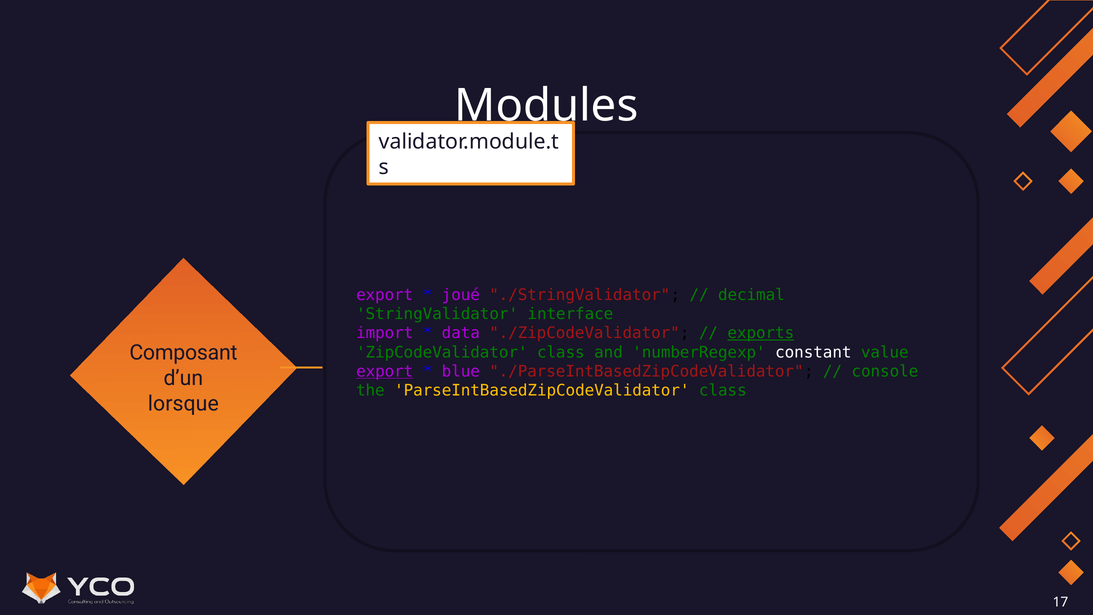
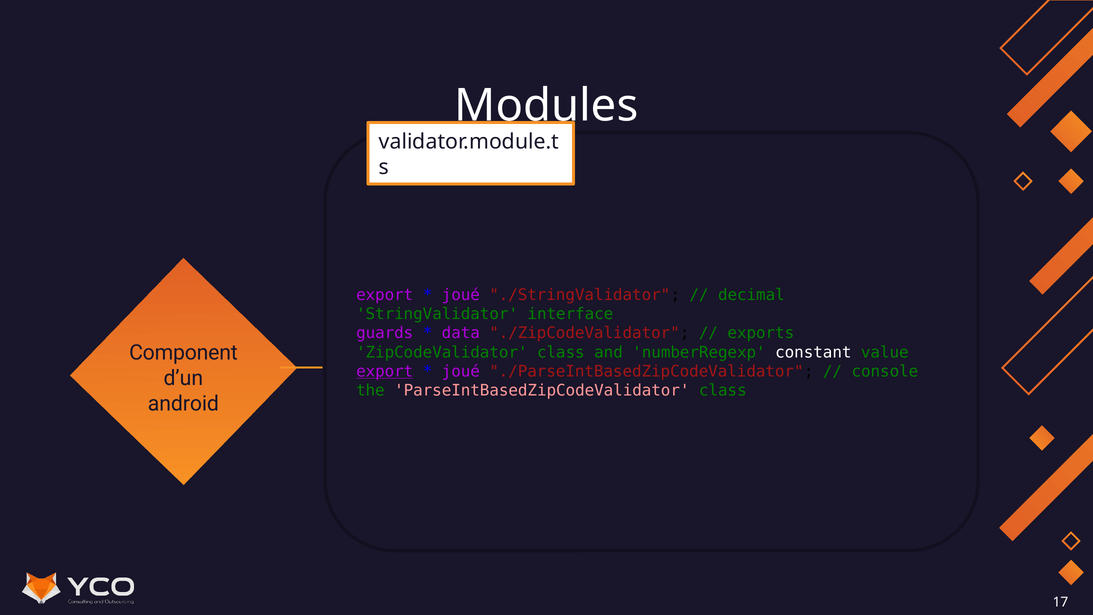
import: import -> guards (385, 333)
exports underline: present -> none (761, 333)
Composant: Composant -> Component (183, 353)
blue: blue -> joué (461, 371)
ParseIntBasedZipCodeValidator colour: yellow -> pink (542, 390)
lorsque: lorsque -> android (183, 404)
